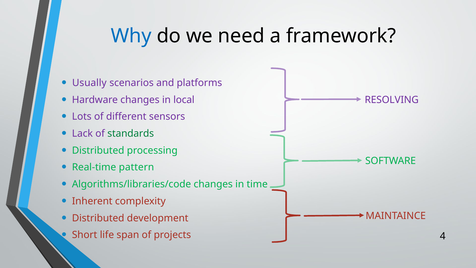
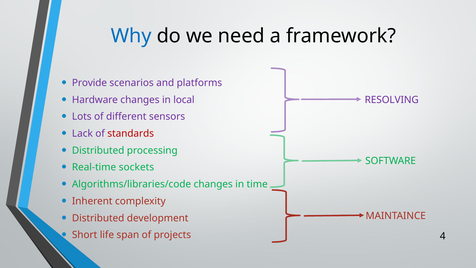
Usually: Usually -> Provide (89, 83)
standards colour: green -> red (131, 133)
pattern: pattern -> sockets (136, 167)
